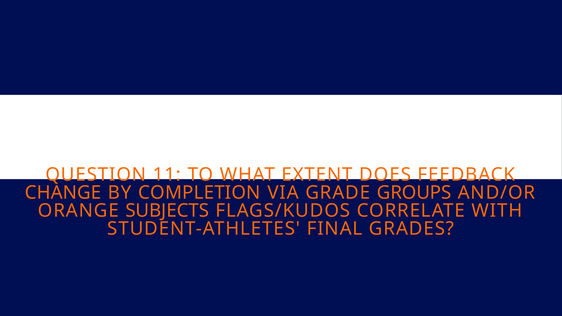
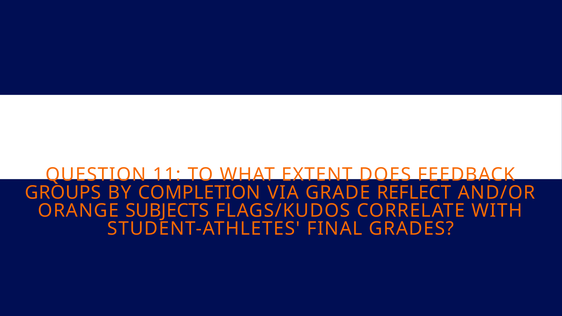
CHANGE: CHANGE -> GROUPS (63, 193)
GROUPS: GROUPS -> REFLECT (414, 193)
